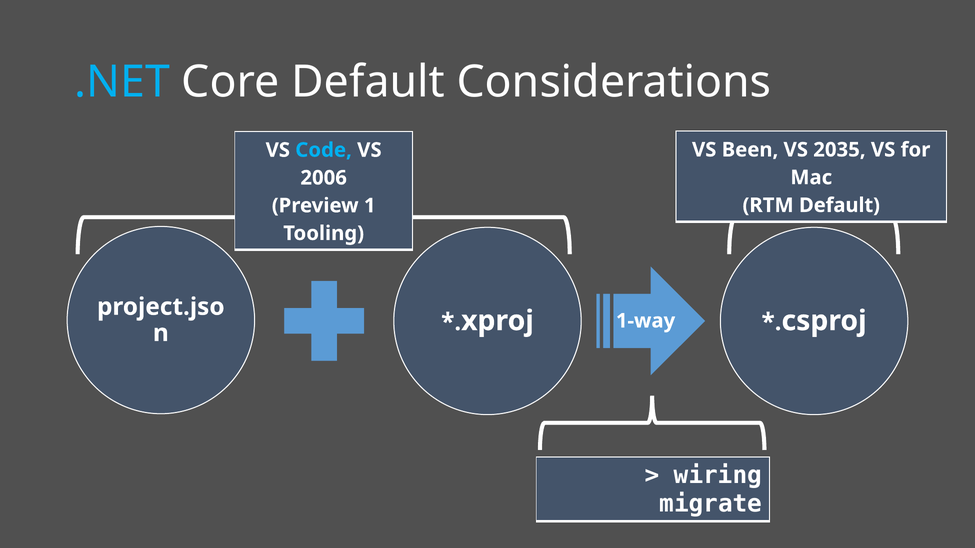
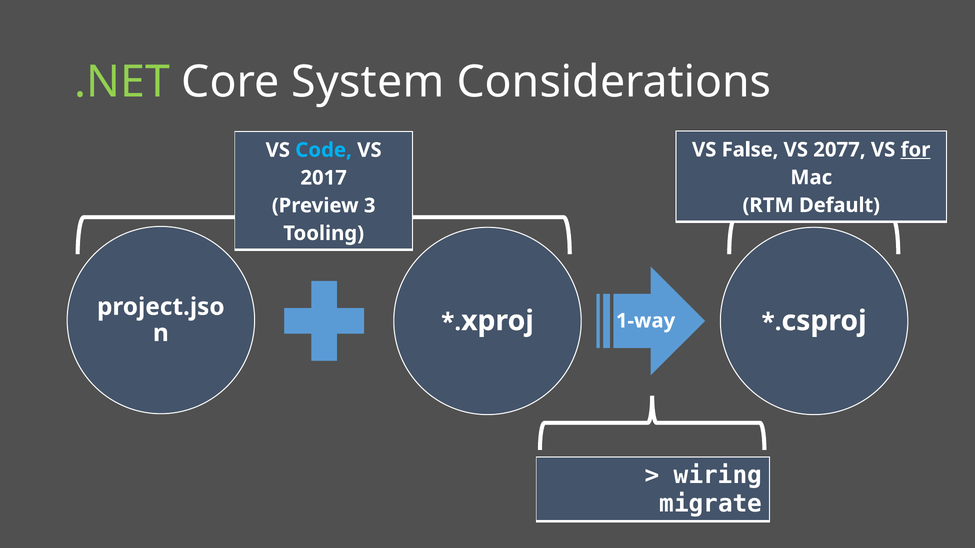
.NET colour: light blue -> light green (122, 82)
Core Default: Default -> System (368, 82)
Been: Been -> False (750, 150)
2035: 2035 -> 2077 (839, 150)
for underline: none -> present (915, 150)
2006: 2006 -> 2017 (324, 178)
1: 1 -> 3 (370, 206)
